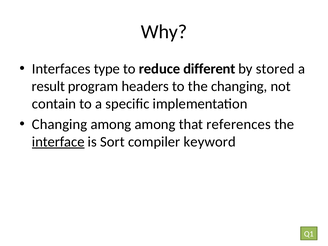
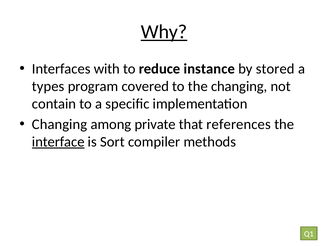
Why underline: none -> present (164, 32)
type: type -> with (107, 69)
different: different -> instance (209, 69)
result: result -> types (48, 86)
headers: headers -> covered (145, 86)
among among: among -> private (155, 124)
keyword: keyword -> methods (210, 142)
